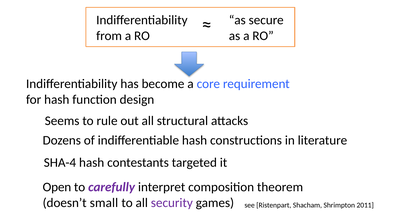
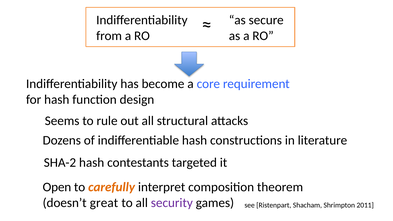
SHA-4: SHA-4 -> SHA-2 (60, 163)
carefully colour: purple -> orange (112, 187)
small: small -> great (104, 203)
